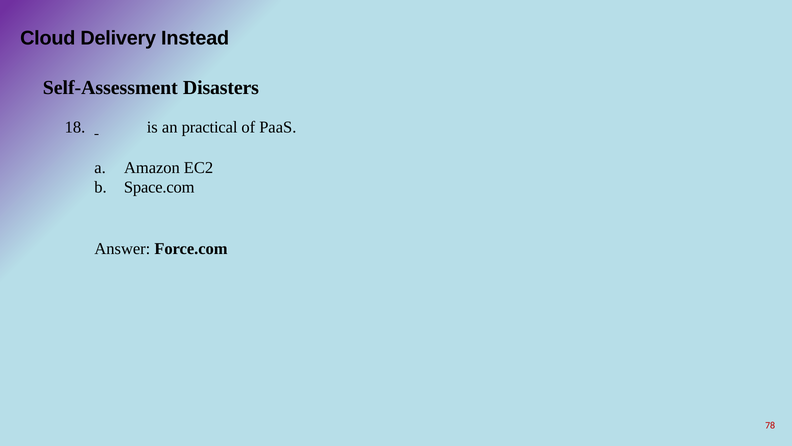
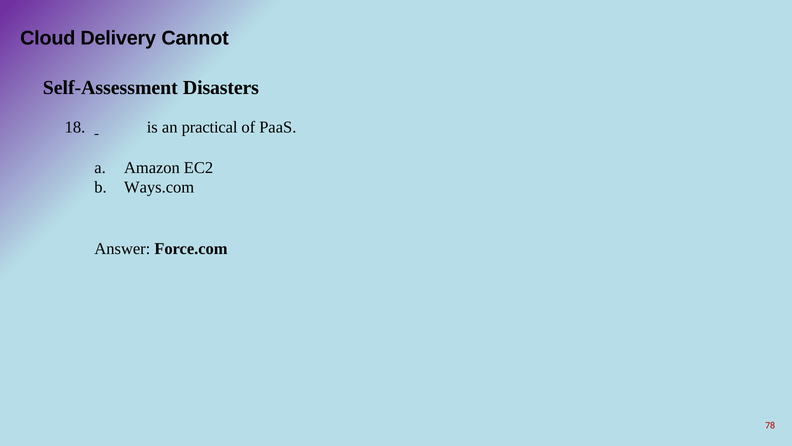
Instead: Instead -> Cannot (195, 38)
Space.com: Space.com -> Ways.com (159, 187)
